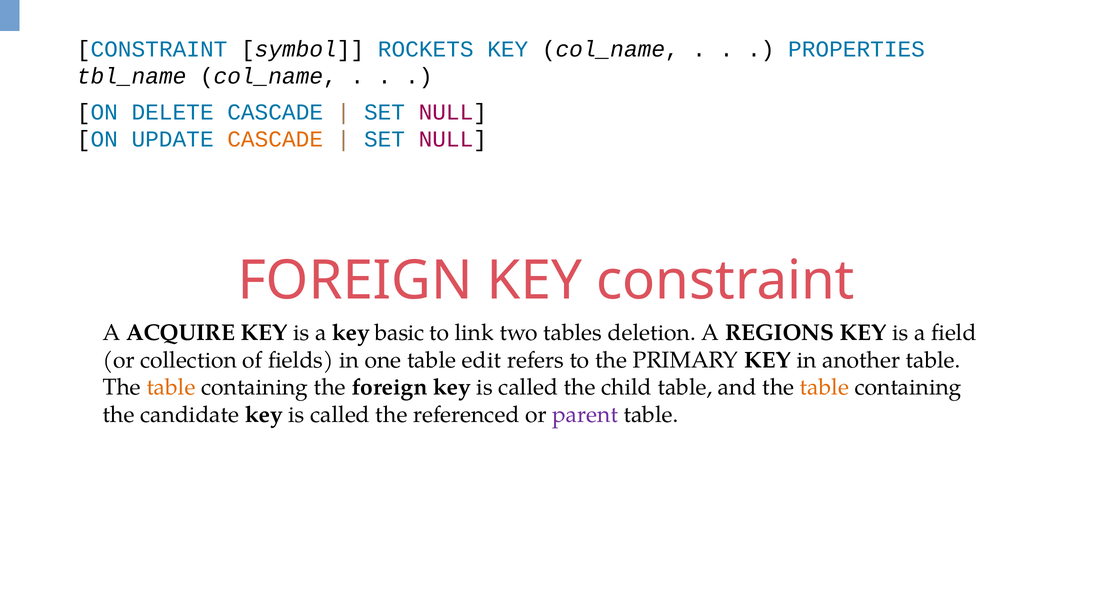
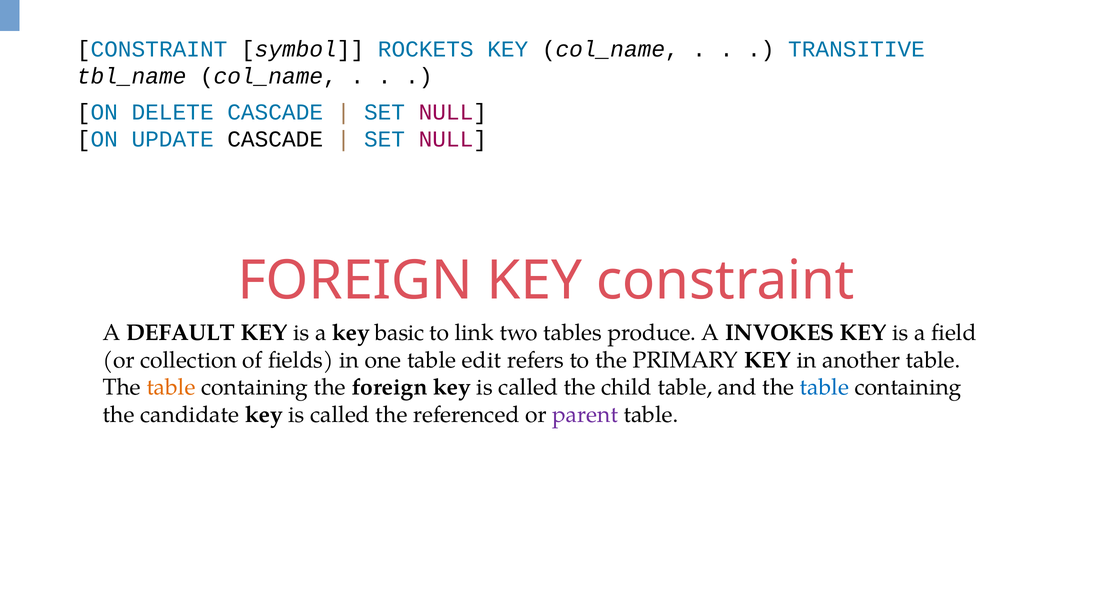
PROPERTIES: PROPERTIES -> TRANSITIVE (856, 49)
CASCADE colour: orange -> black (275, 139)
ACQUIRE: ACQUIRE -> DEFAULT (181, 333)
deletion: deletion -> produce (652, 333)
REGIONS: REGIONS -> INVOKES (780, 333)
table colour: orange -> blue (824, 387)
